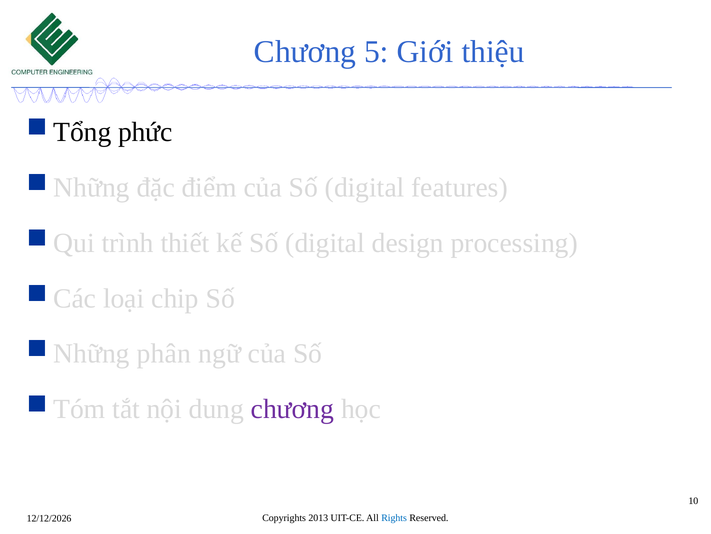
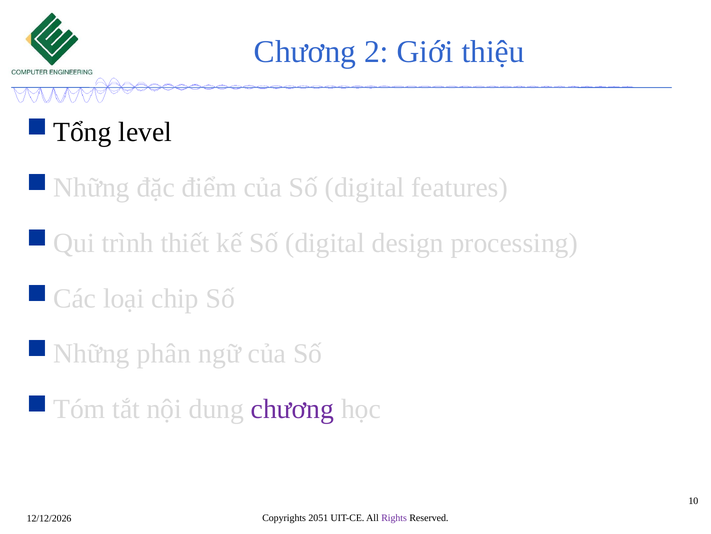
5: 5 -> 2 (376, 51)
phức: phức -> level (145, 132)
2013: 2013 -> 2051 (318, 518)
Rights colour: blue -> purple (394, 518)
